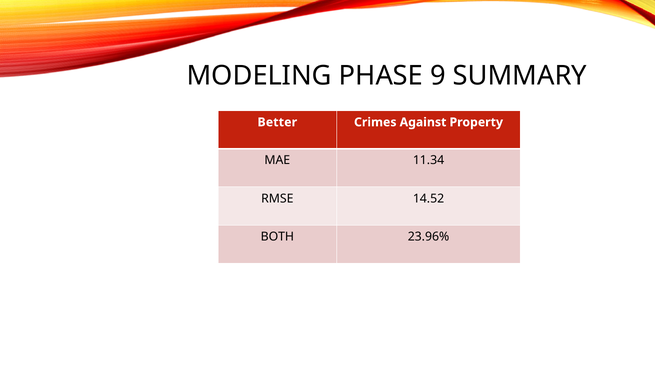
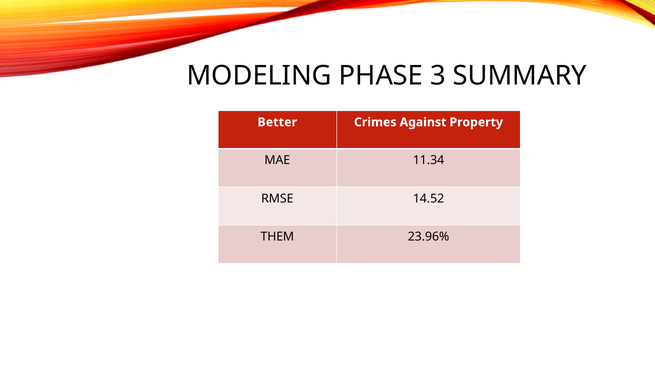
9: 9 -> 3 (438, 76)
BOTH: BOTH -> THEM (277, 236)
